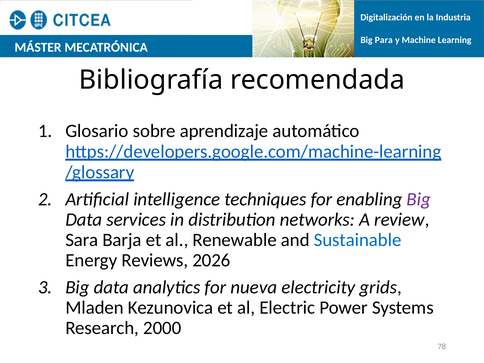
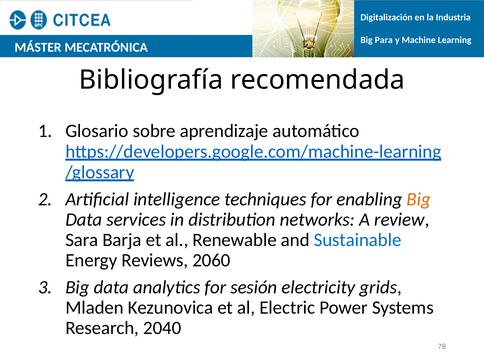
Big colour: purple -> orange (419, 199)
2026: 2026 -> 2060 (211, 260)
nueva: nueva -> sesión (254, 287)
2000: 2000 -> 2040 (162, 328)
